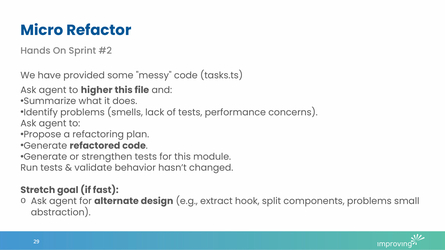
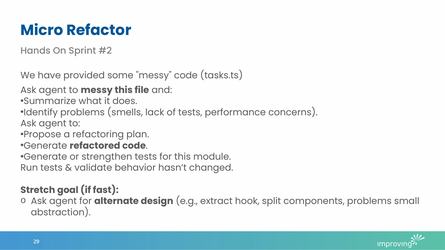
to higher: higher -> messy (97, 90)
